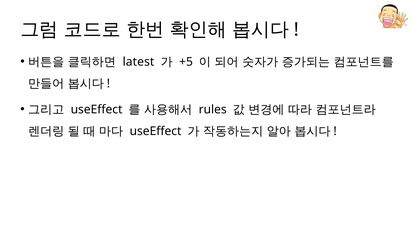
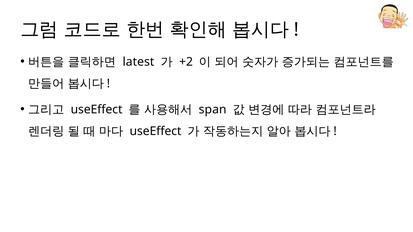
+5: +5 -> +2 (186, 62)
rules: rules -> span (213, 110)
